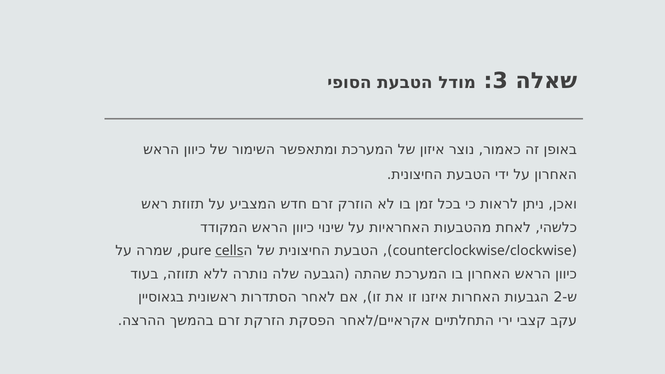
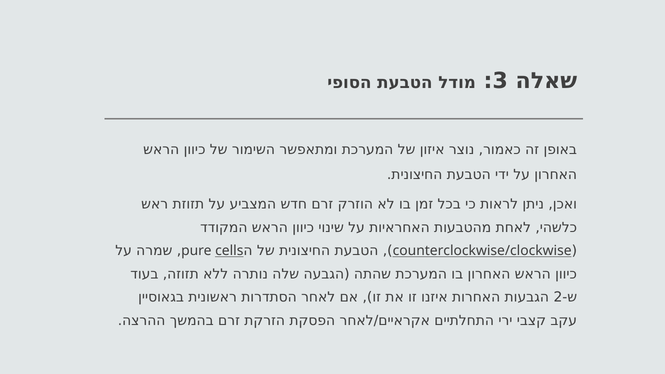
counterclockwise/clockwise underline: none -> present (482, 251)
